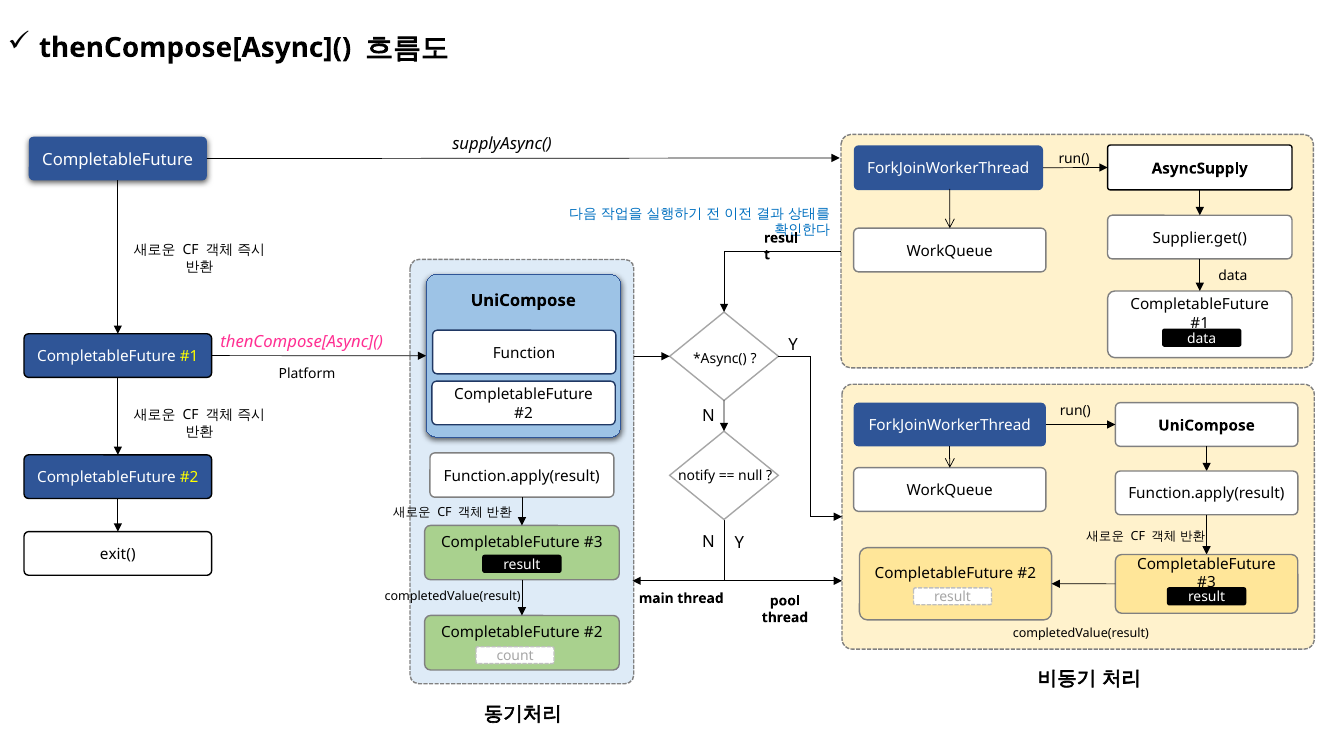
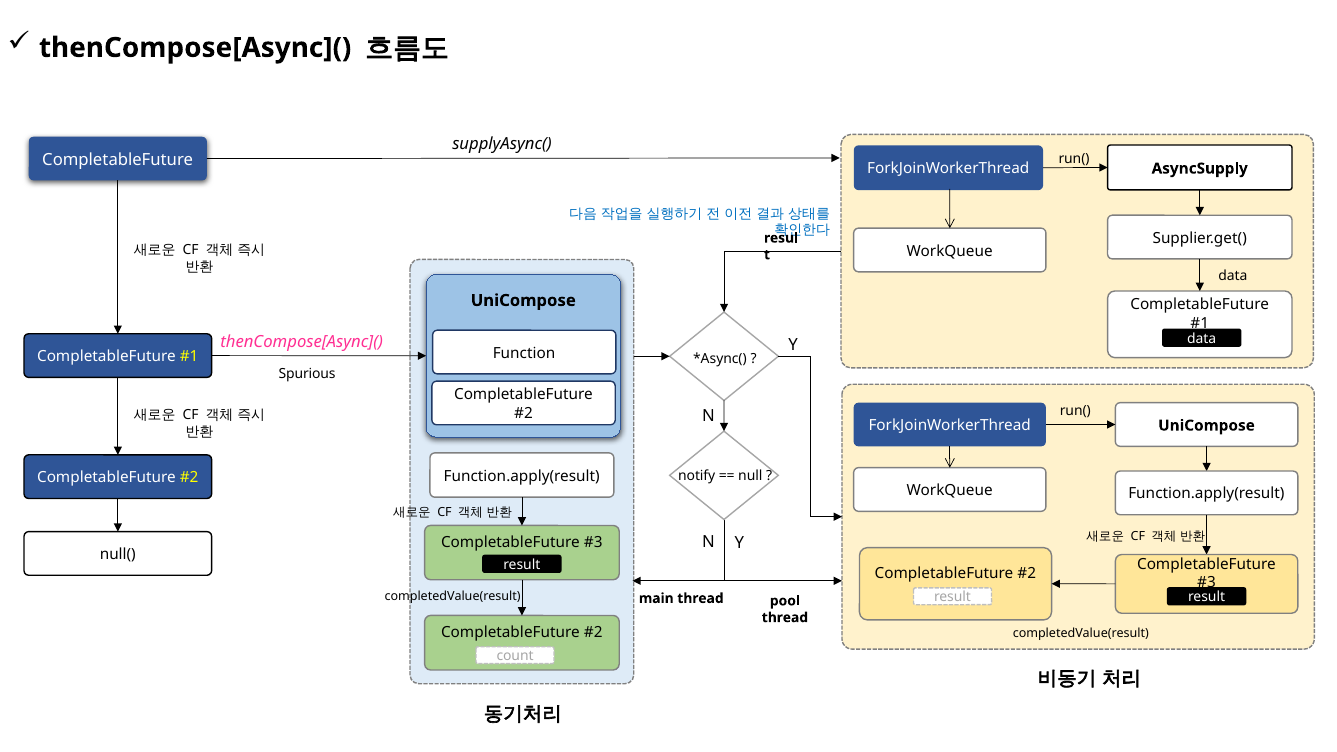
Platform: Platform -> Spurious (307, 374)
exit(: exit( -> null( (118, 555)
